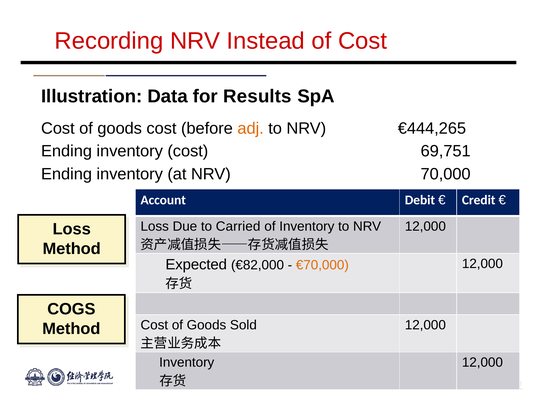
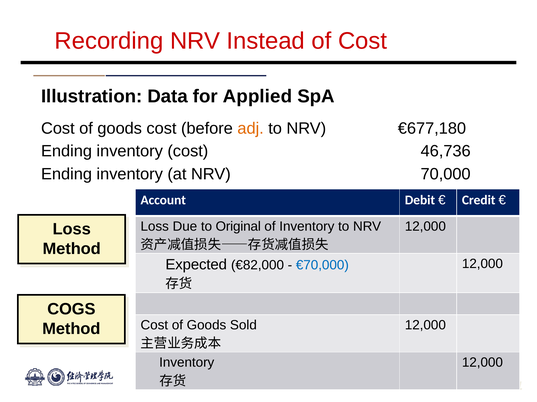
Results: Results -> Applied (257, 96)
€444,265: €444,265 -> €677,180 (432, 129)
69,751: 69,751 -> 46,736 (446, 152)
Carried: Carried -> Original (238, 227)
€70,000 colour: orange -> blue (322, 266)
